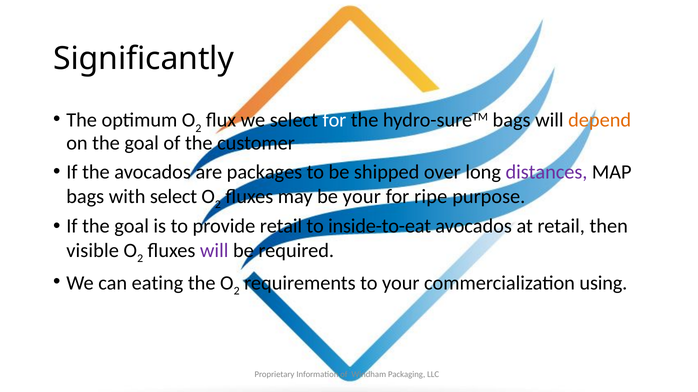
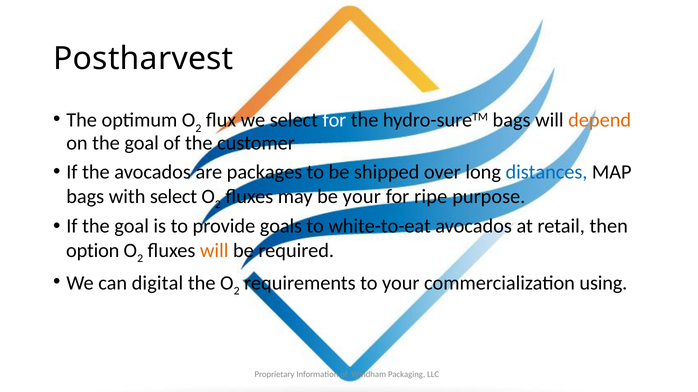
Significantly: Significantly -> Postharvest (143, 59)
distances colour: purple -> blue (546, 172)
provide retail: retail -> goals (281, 227)
inside-to-eat: inside-to-eat -> white-to-eat (380, 227)
visible: visible -> option (93, 251)
will colour: purple -> orange (214, 251)
eating: eating -> digital (157, 283)
